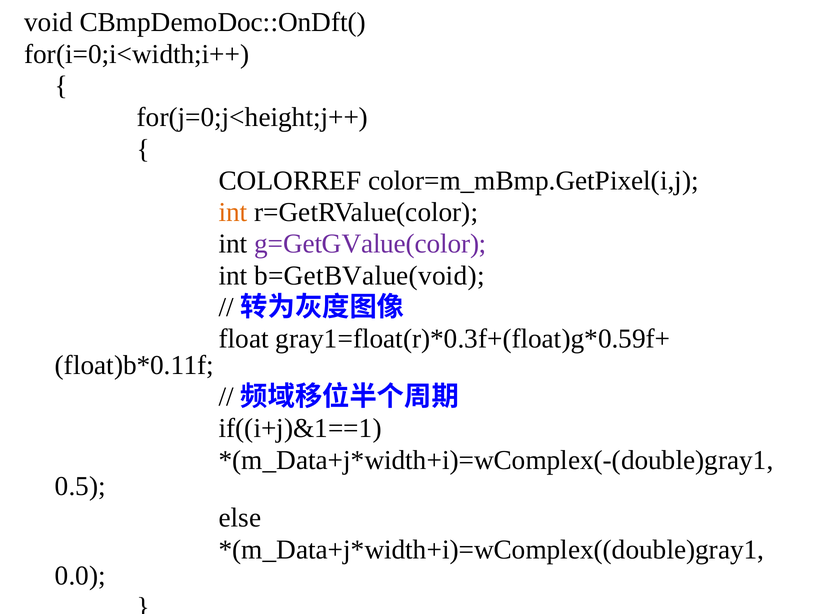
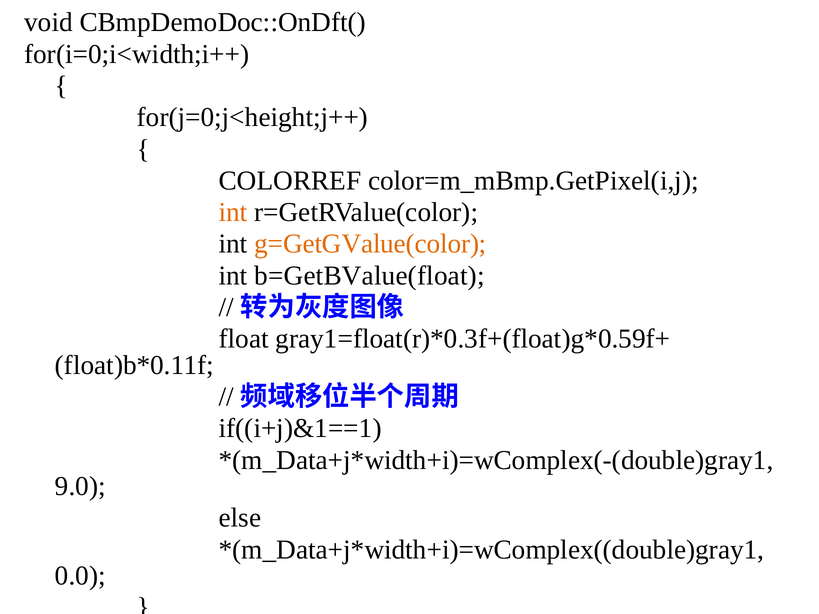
g=GetGValue(color colour: purple -> orange (370, 244)
b=GetBValue(void: b=GetBValue(void -> b=GetBValue(float (370, 276)
0.5: 0.5 -> 9.0 (80, 486)
